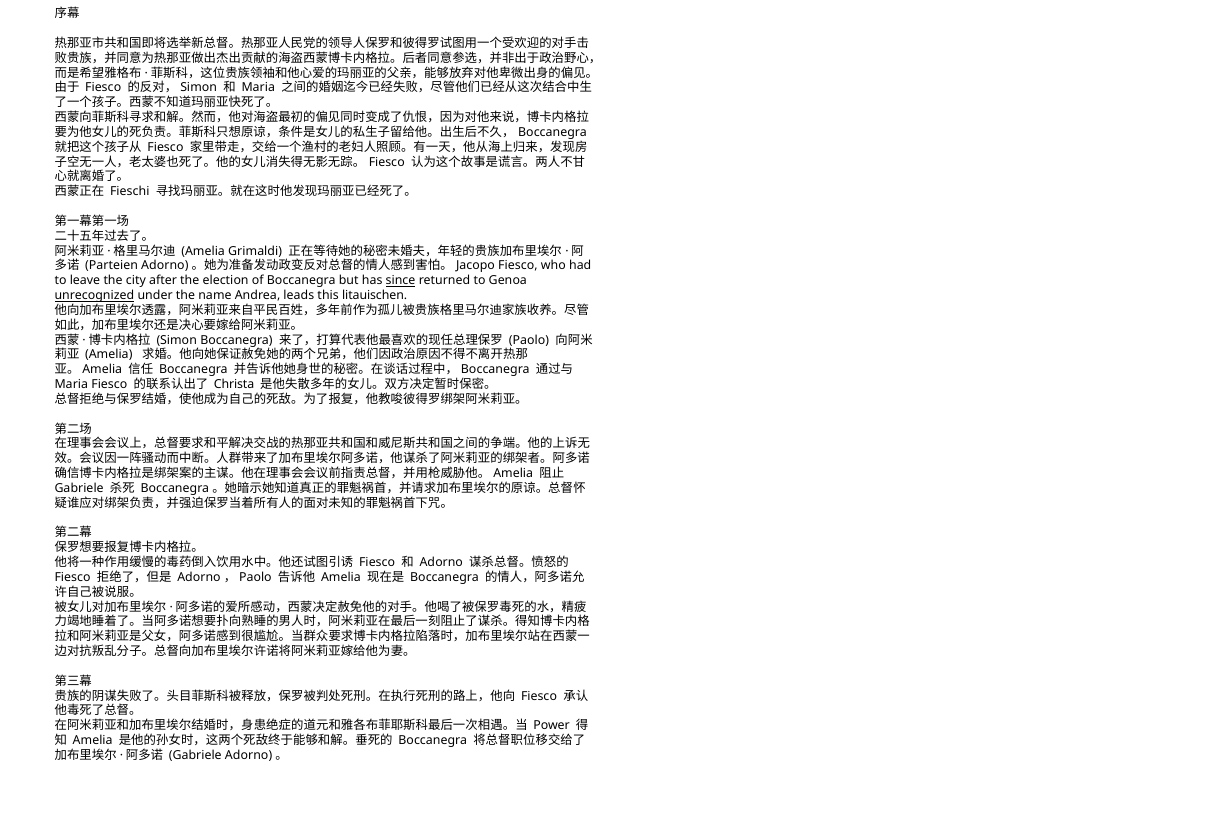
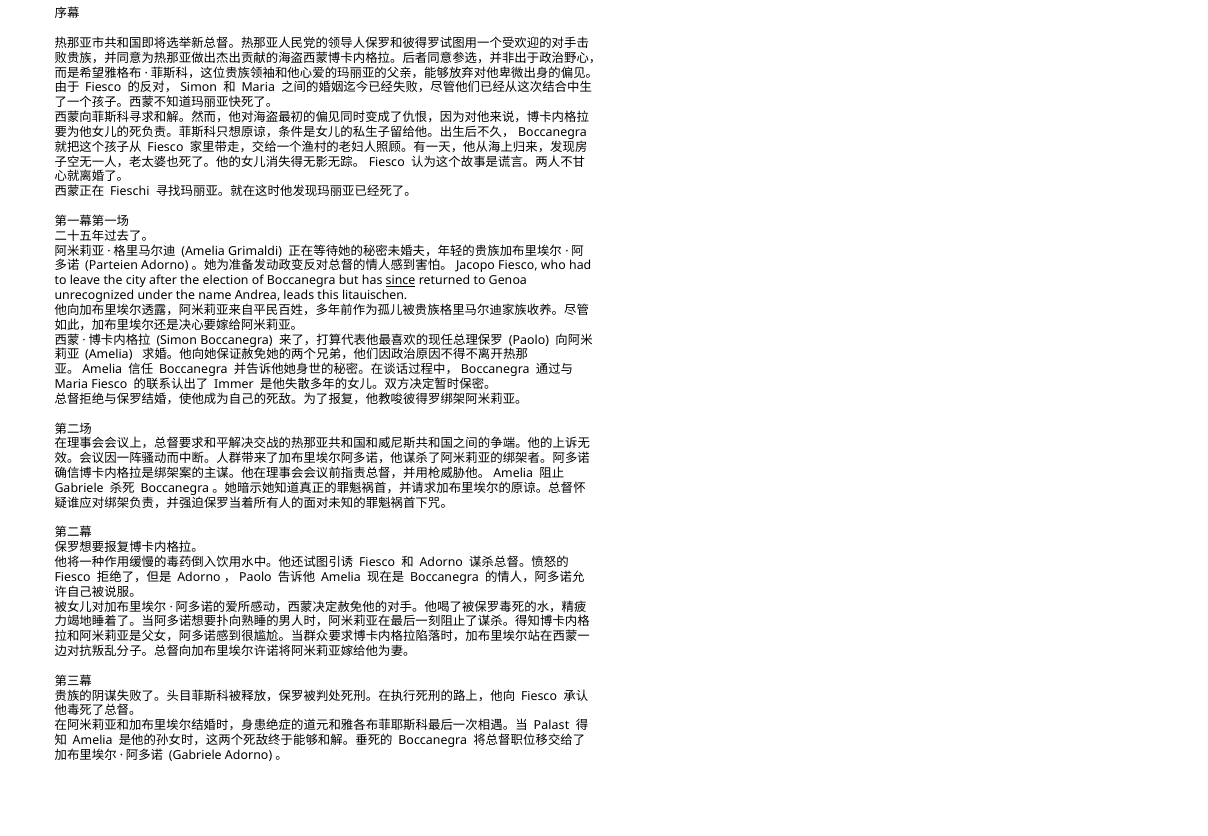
unrecognized underline: present -> none (94, 296)
Christa: Christa -> Immer (234, 385)
Power: Power -> Palast (551, 726)
